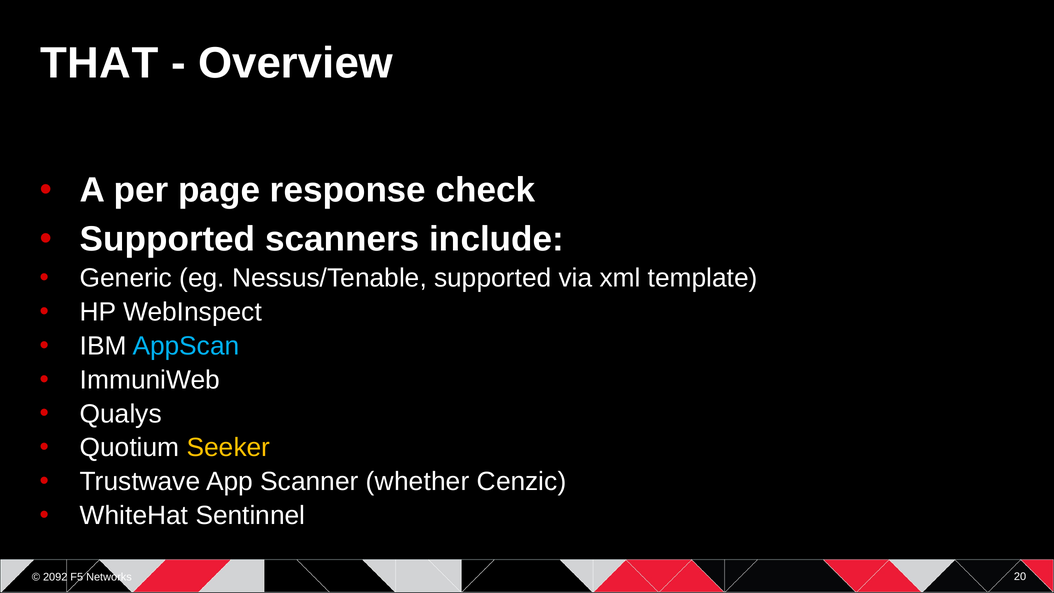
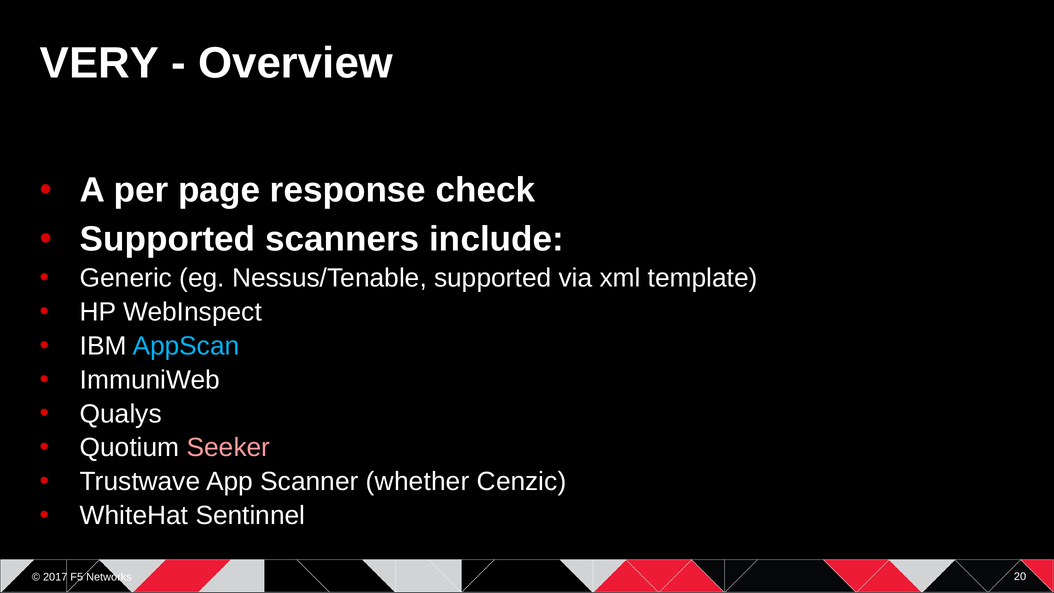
THAT: THAT -> VERY (99, 63)
Seeker colour: yellow -> pink (228, 448)
2092: 2092 -> 2017 (55, 577)
